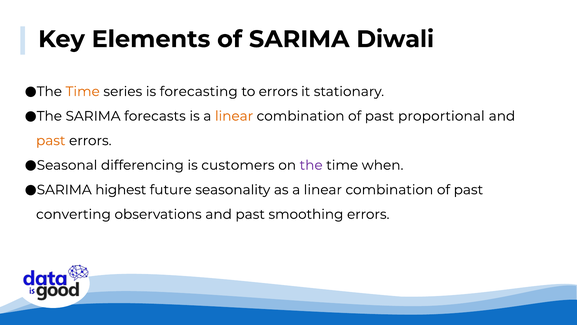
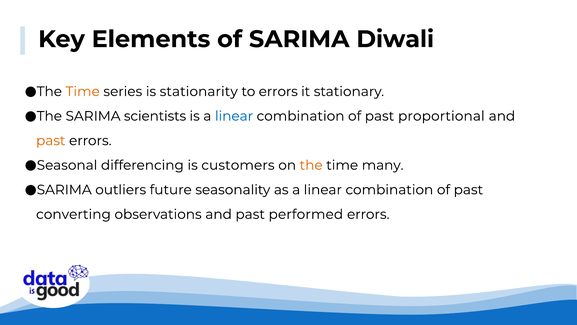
forecasting: forecasting -> stationarity (199, 91)
forecasts: forecasts -> scientists (155, 116)
linear colour: orange -> blue (234, 116)
the colour: purple -> orange (311, 165)
when: when -> many (383, 165)
highest: highest -> outliers (121, 190)
smoothing: smoothing -> performed (306, 214)
